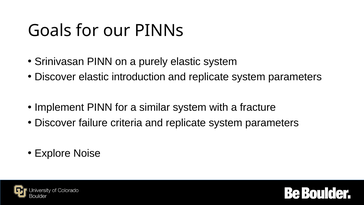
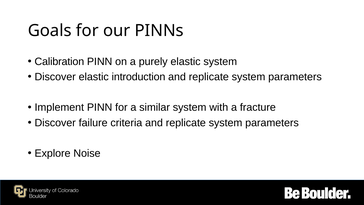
Srinivasan: Srinivasan -> Calibration (59, 62)
